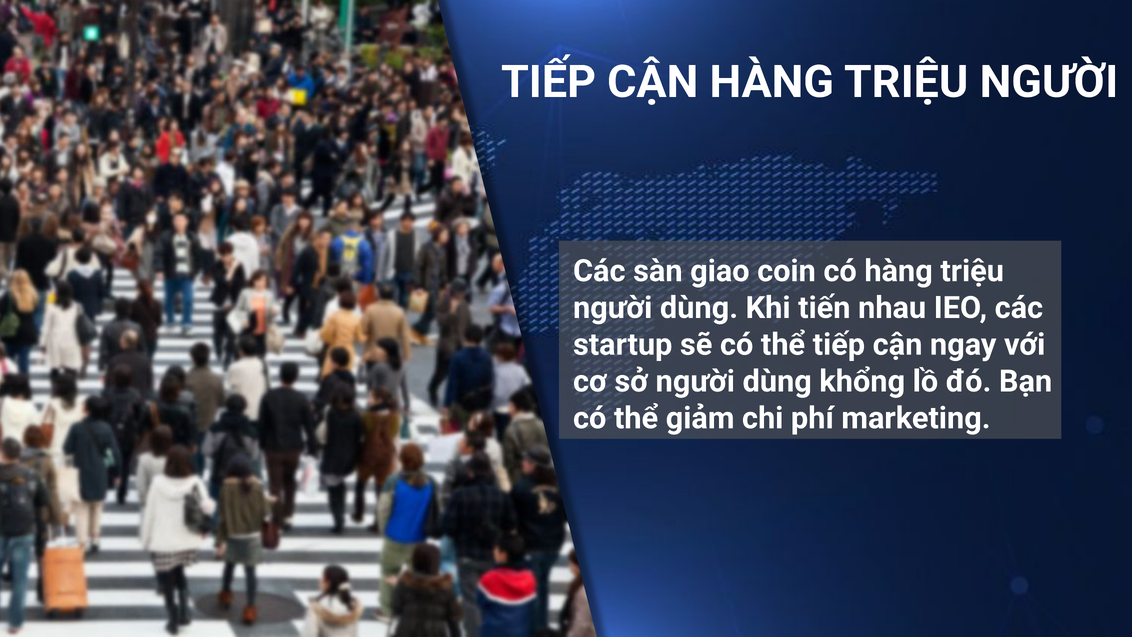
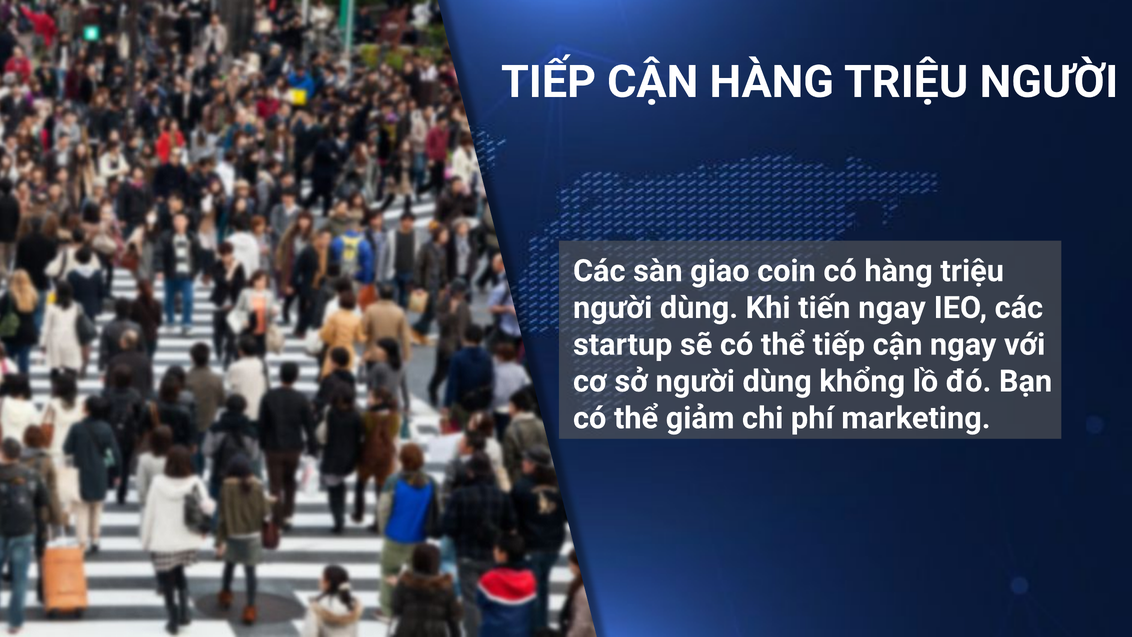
tiến nhau: nhau -> ngay (892, 308)
